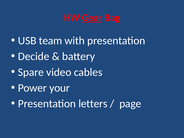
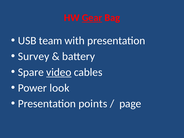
Decide: Decide -> Survey (34, 56)
video underline: none -> present (59, 72)
your: your -> look (59, 88)
letters: letters -> points (93, 104)
